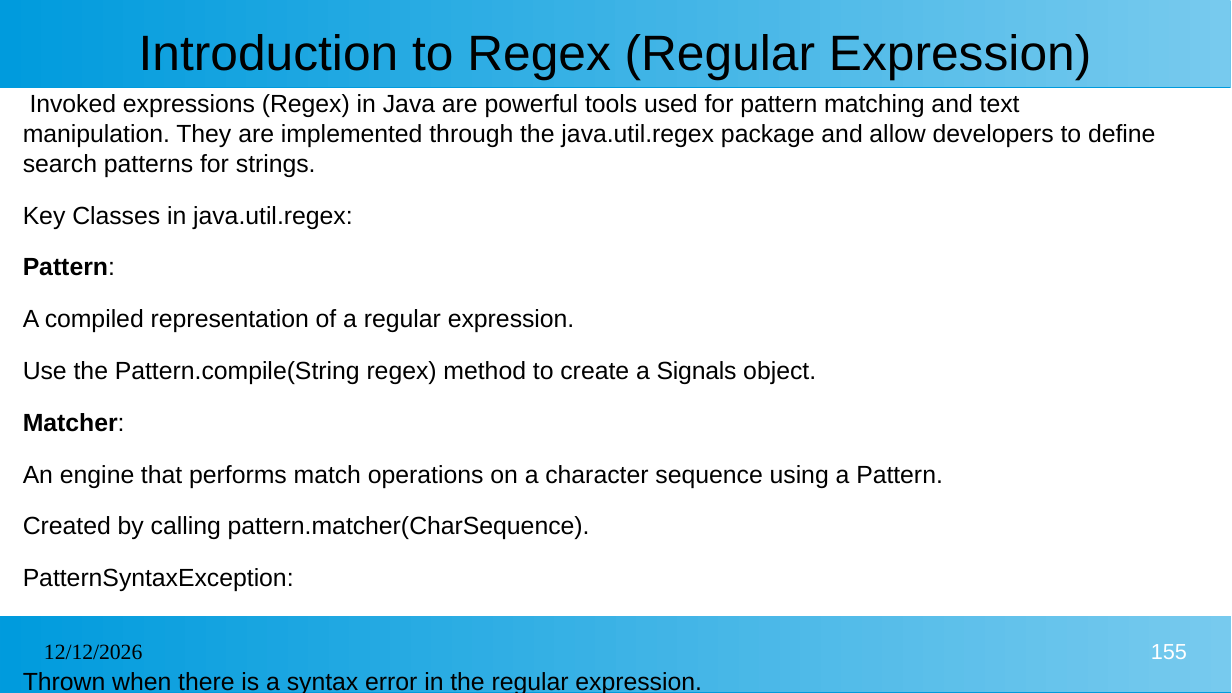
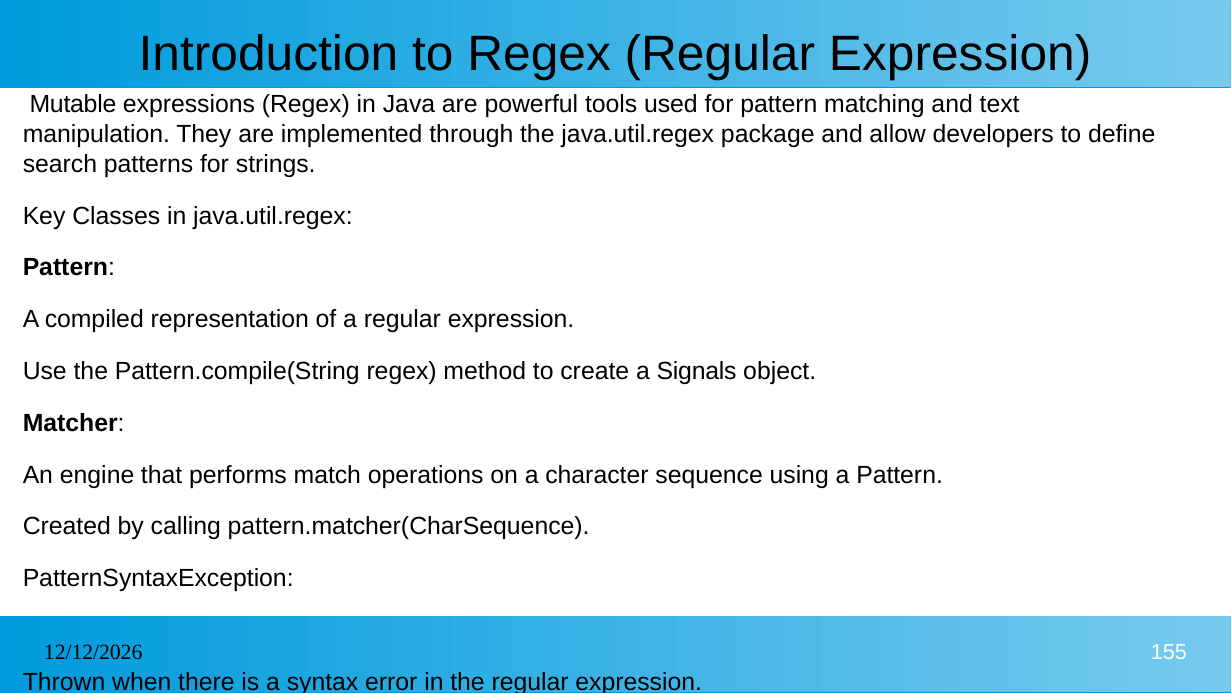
Invoked: Invoked -> Mutable (73, 105)
